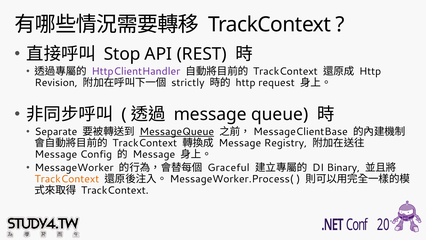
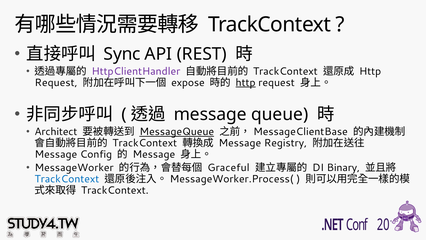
Stop: Stop -> Sync (122, 54)
Revision: Revision -> Request (56, 82)
strictly: strictly -> expose (188, 82)
http underline: none -> present (246, 82)
Separate: Separate -> Architect (56, 131)
TrackContext colour: orange -> blue (67, 179)
